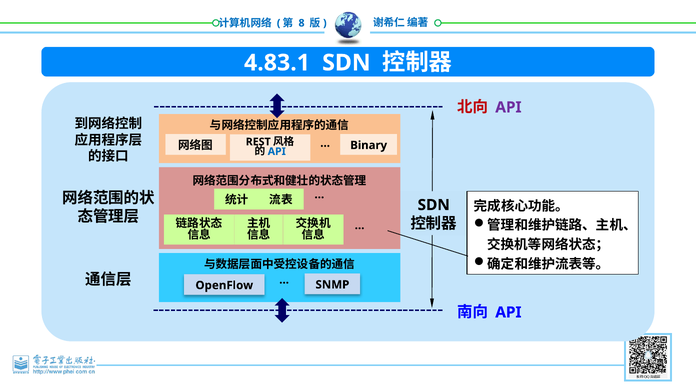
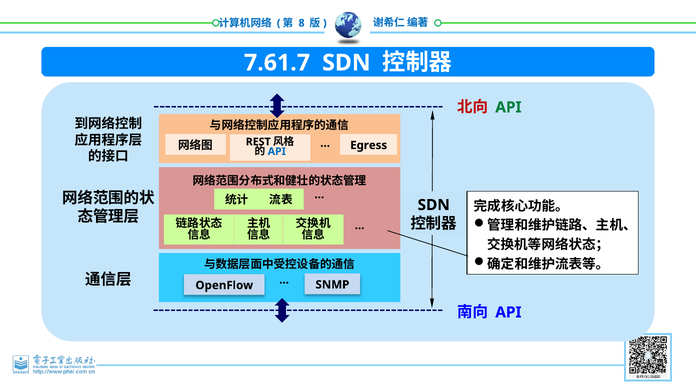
4.83.1: 4.83.1 -> 7.61.7 (277, 63)
API colour: purple -> green (508, 107)
Binary: Binary -> Egress (369, 145)
